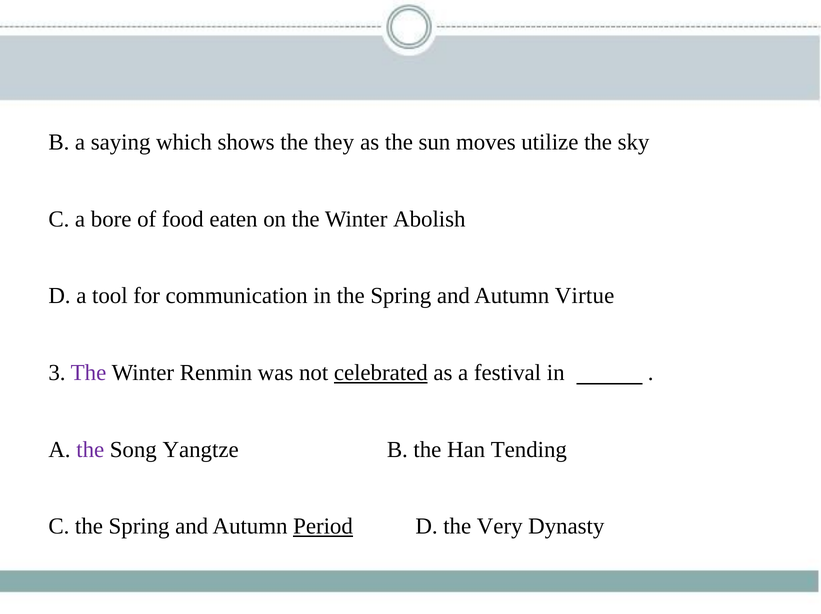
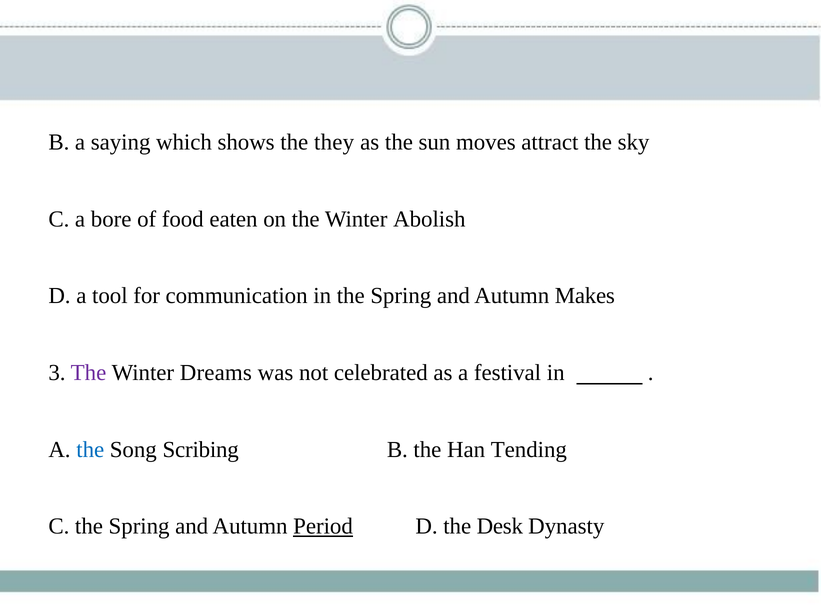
utilize: utilize -> attract (550, 142)
Virtue: Virtue -> Makes (585, 296)
Renmin: Renmin -> Dreams (216, 373)
celebrated underline: present -> none (381, 373)
the colour: purple -> blue (90, 450)
Yangtze: Yangtze -> Scribing (201, 450)
Very: Very -> Desk (500, 527)
